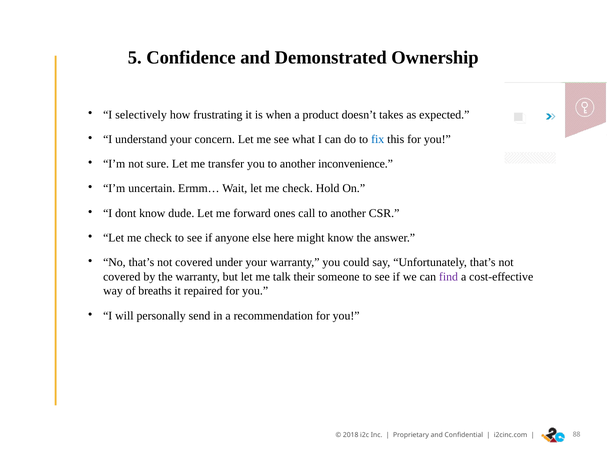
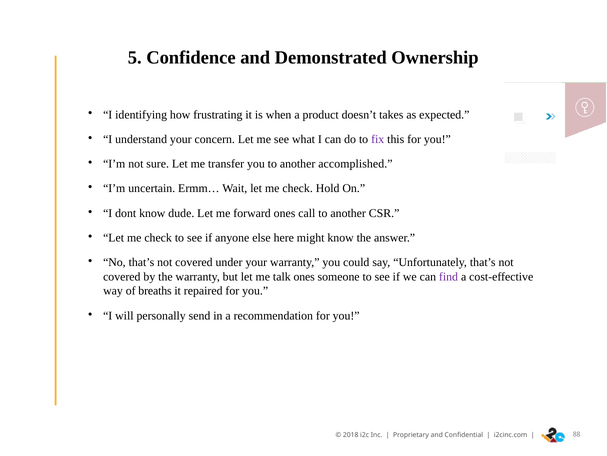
selectively: selectively -> identifying (141, 114)
fix colour: blue -> purple (378, 139)
inconvenience: inconvenience -> accomplished (355, 164)
talk their: their -> ones (304, 276)
